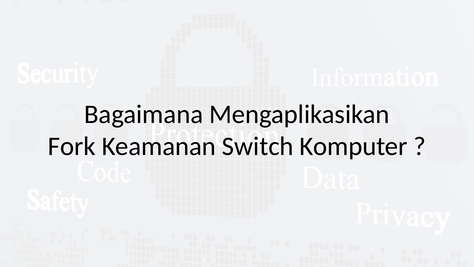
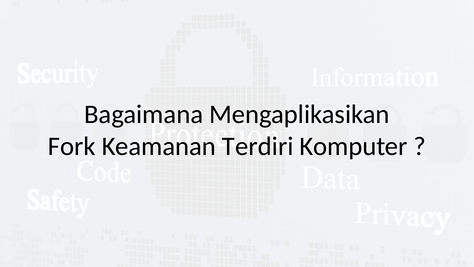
Switch: Switch -> Terdiri (258, 146)
